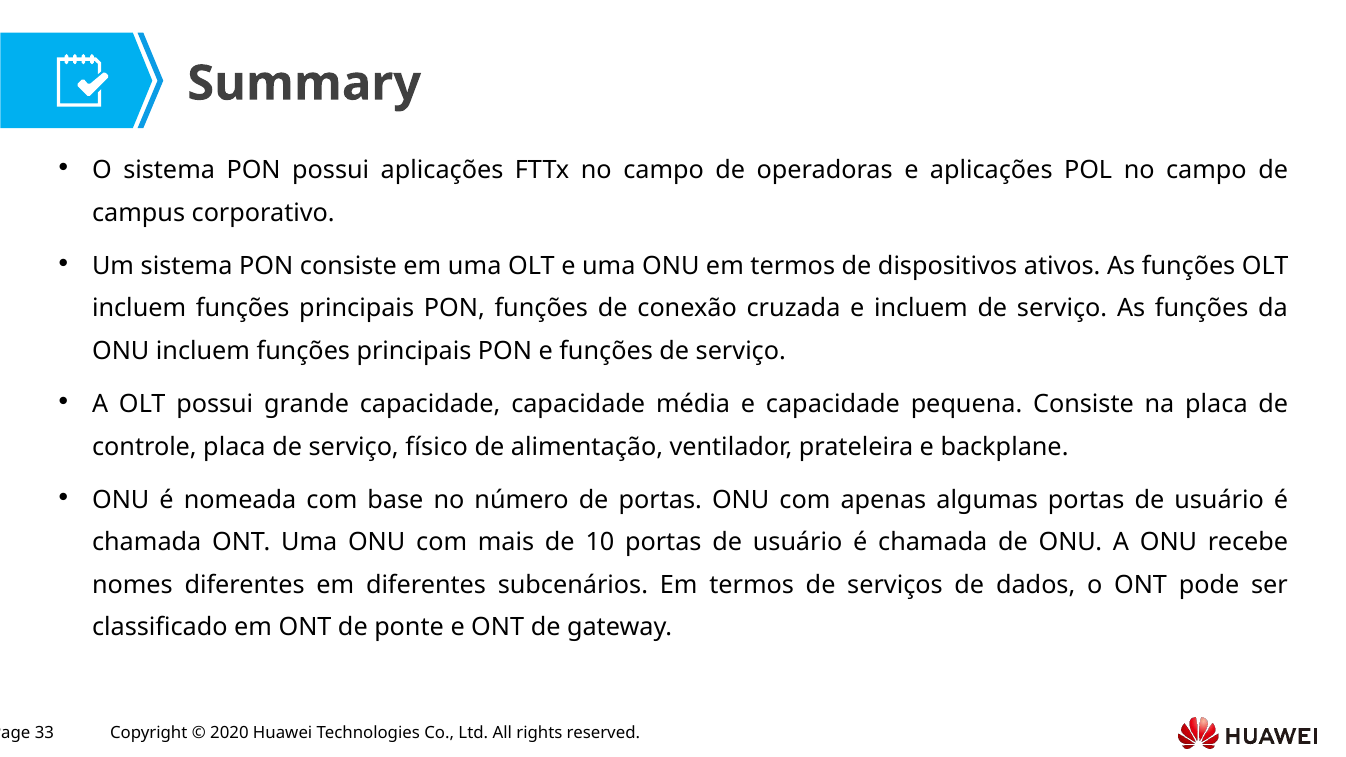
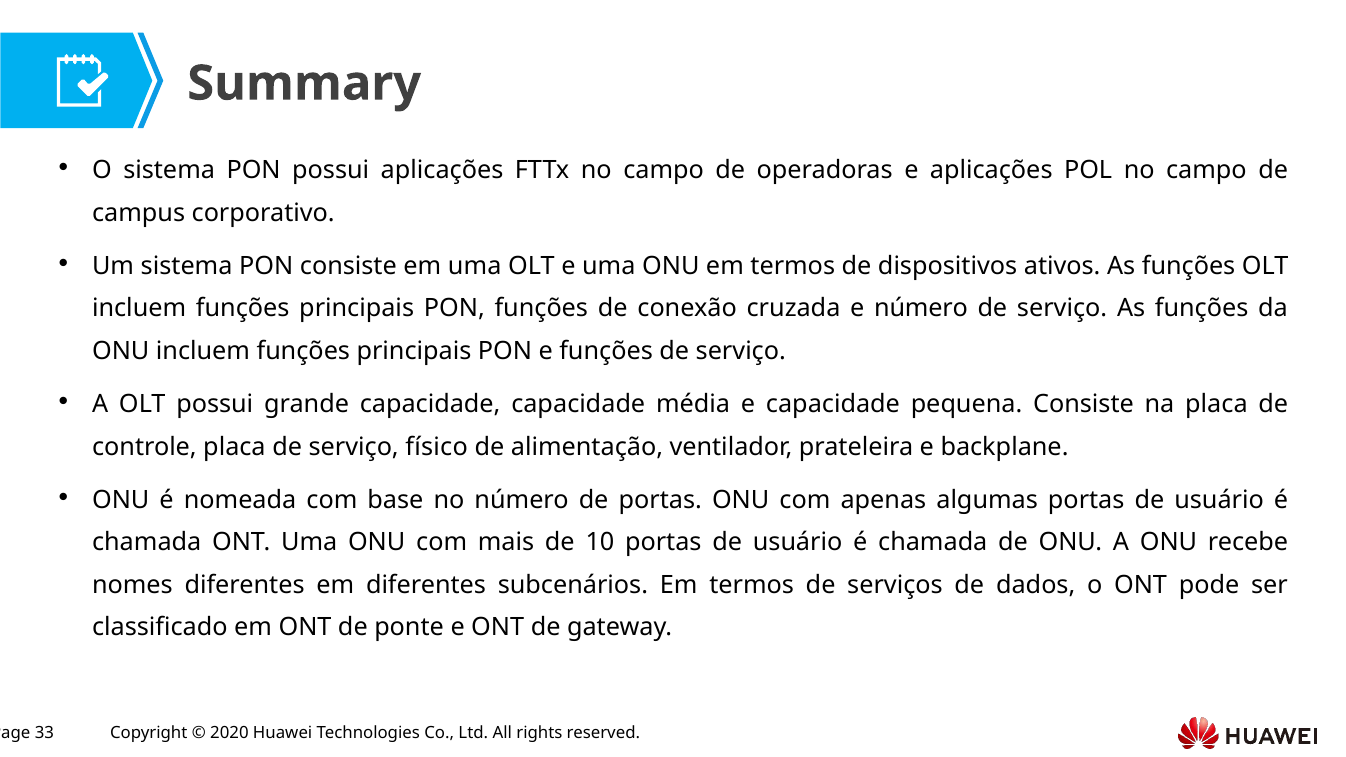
e incluem: incluem -> número (921, 309)
